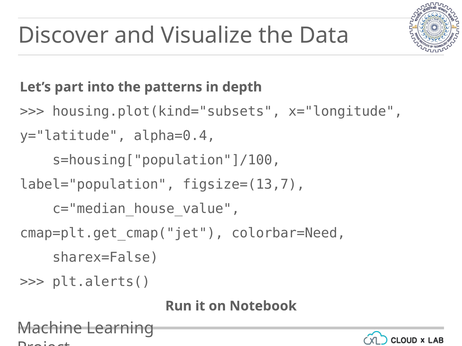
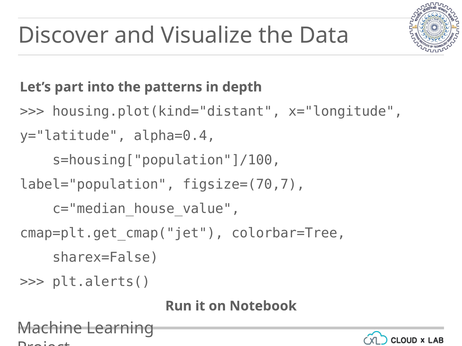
housing.plot(kind="subsets: housing.plot(kind="subsets -> housing.plot(kind="distant (166, 112)
figsize=(13,7: figsize=(13,7 -> figsize=(70,7 (244, 185)
colorbar=Need: colorbar=Need -> colorbar=Tree (288, 233)
